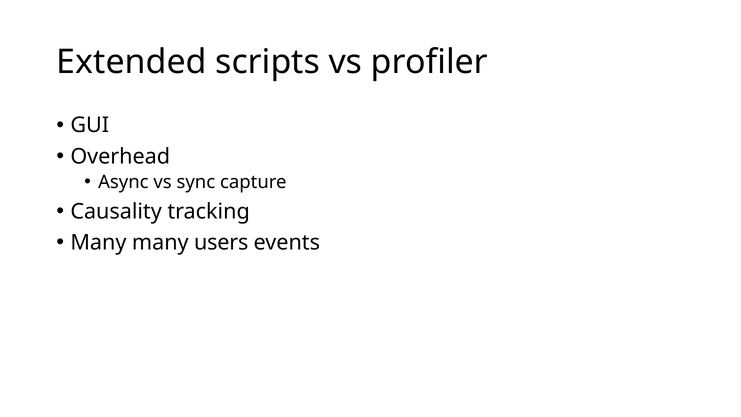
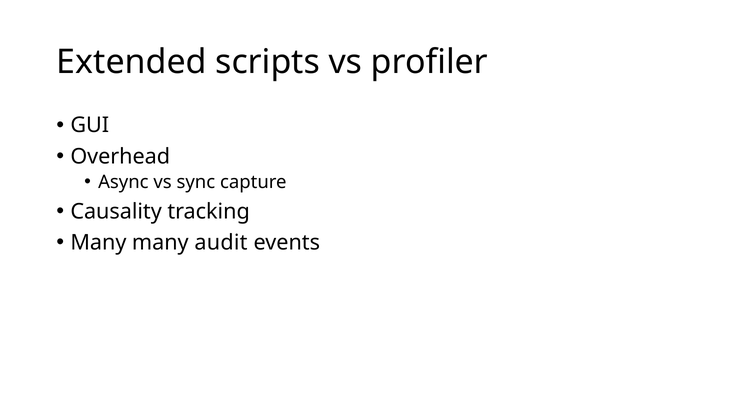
users: users -> audit (221, 242)
